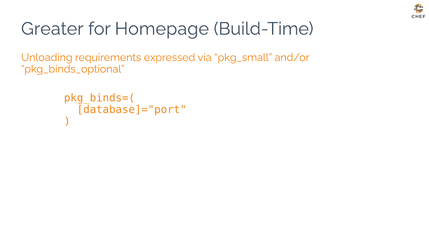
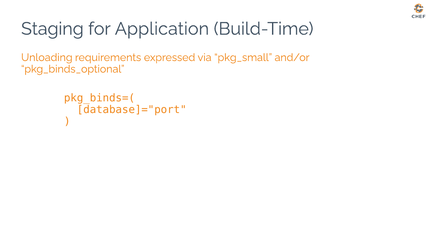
Greater: Greater -> Staging (52, 29)
Homepage: Homepage -> Application (162, 29)
